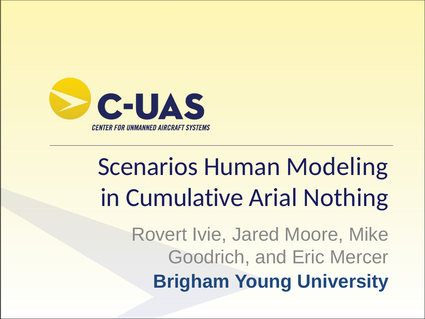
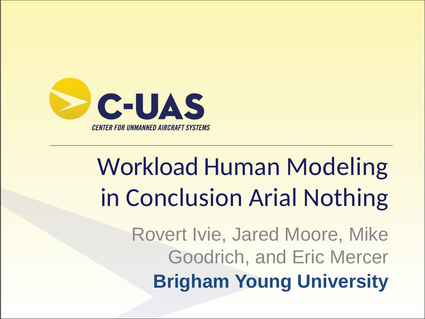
Scenarios: Scenarios -> Workload (148, 166)
Cumulative: Cumulative -> Conclusion (184, 198)
